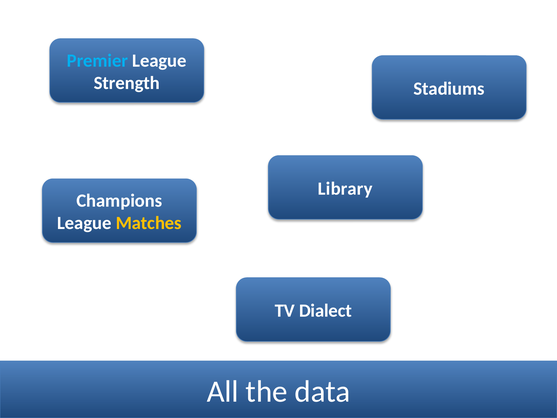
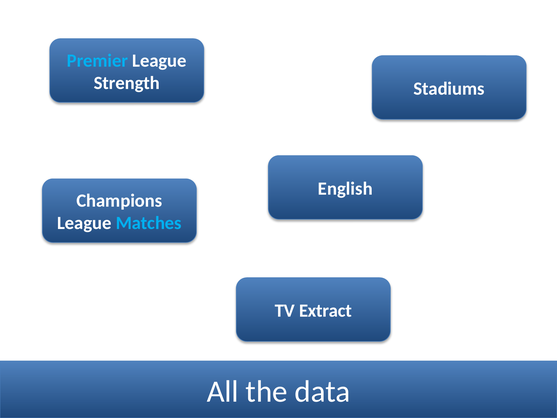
Library: Library -> English (345, 189)
Matches colour: yellow -> light blue (149, 223)
Dialect: Dialect -> Extract (326, 311)
